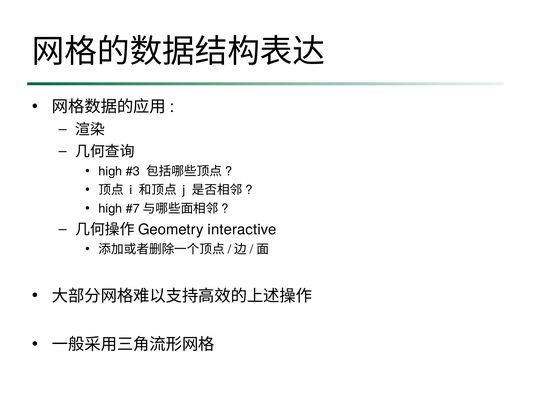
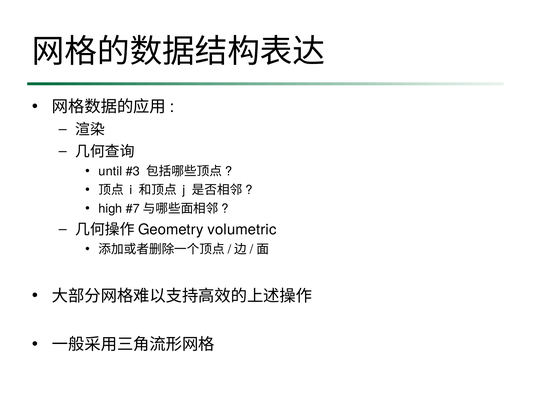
high: high -> until (110, 171)
interactive: interactive -> volumetric (242, 229)
